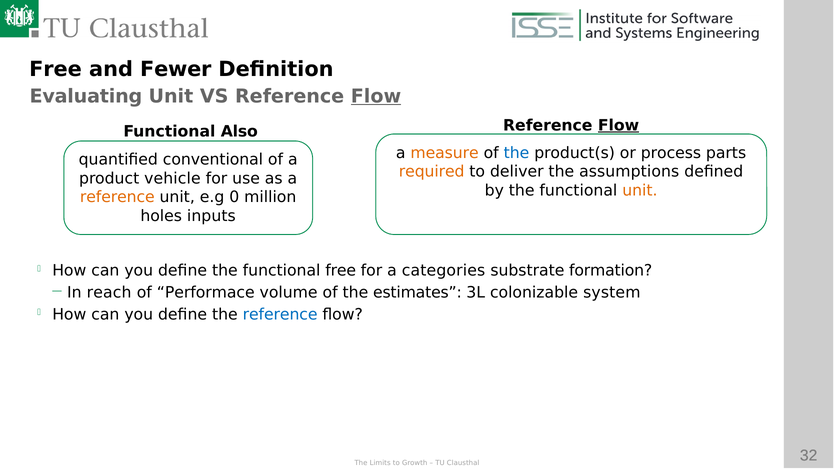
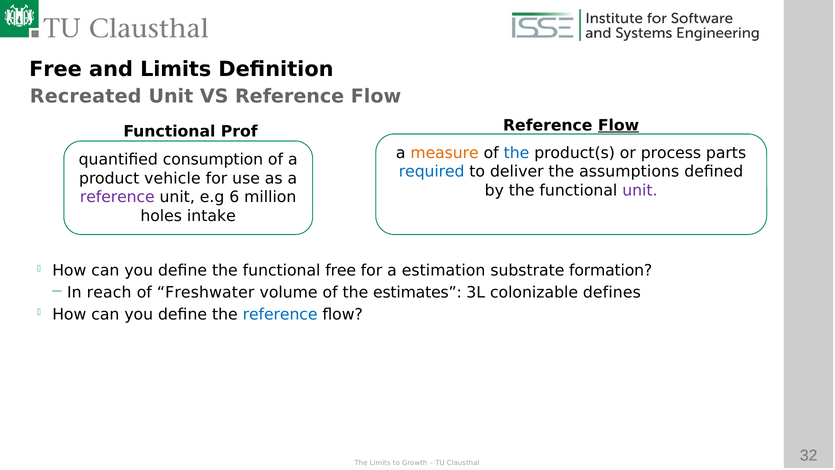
and Fewer: Fewer -> Limits (176, 69)
Evaluating: Evaluating -> Recreated (86, 96)
Flow underline: present -> none (376, 96)
Also: Also -> Prof (239, 131)
conventional: conventional -> consumption (213, 160)
required colour: orange -> blue (432, 172)
unit colour: orange -> purple (640, 190)
reference colour: orange -> purple (117, 197)
0: 0 -> 6 (234, 197)
inputs: inputs -> intake (211, 216)
categories: categories -> estimation (444, 270)
Performace: Performace -> Freshwater (206, 292)
system: system -> defines (612, 292)
